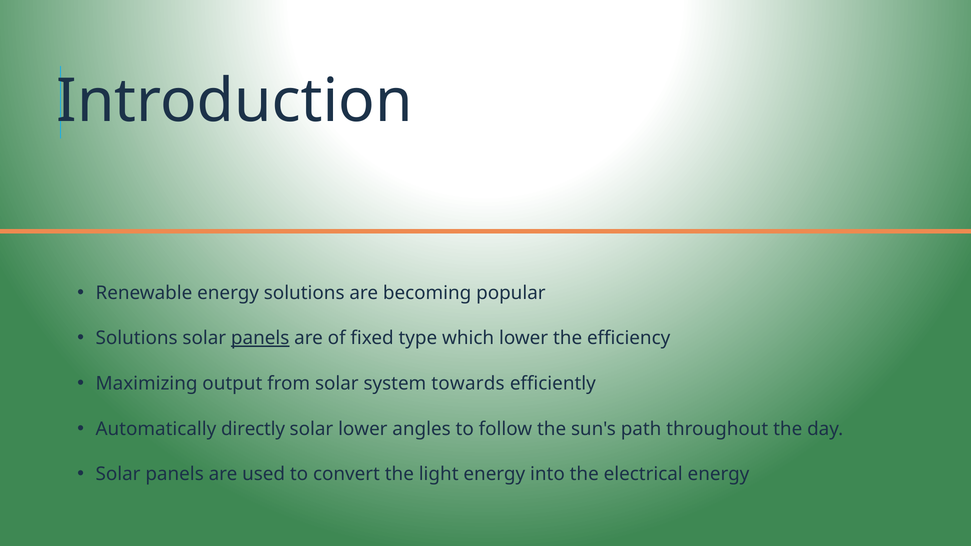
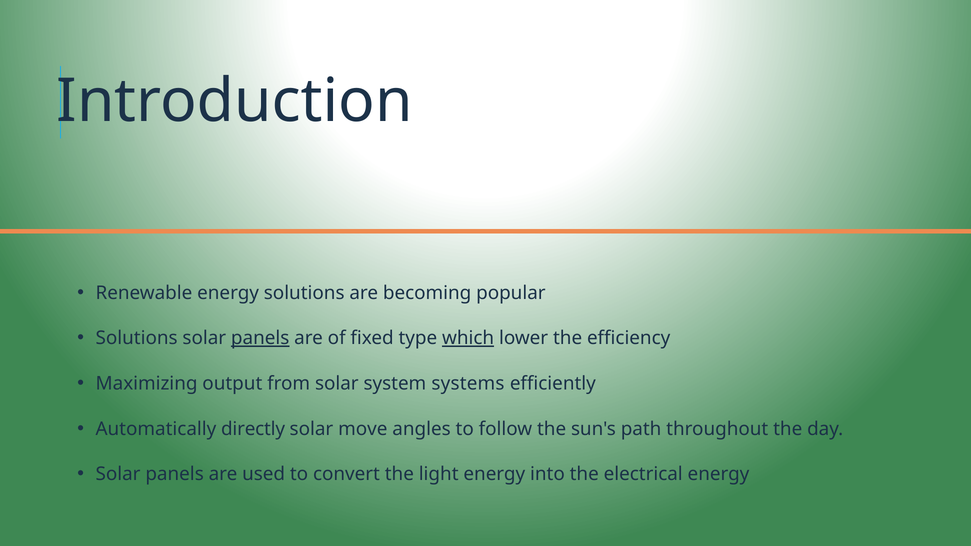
which underline: none -> present (468, 338)
towards: towards -> systems (468, 384)
solar lower: lower -> move (363, 429)
